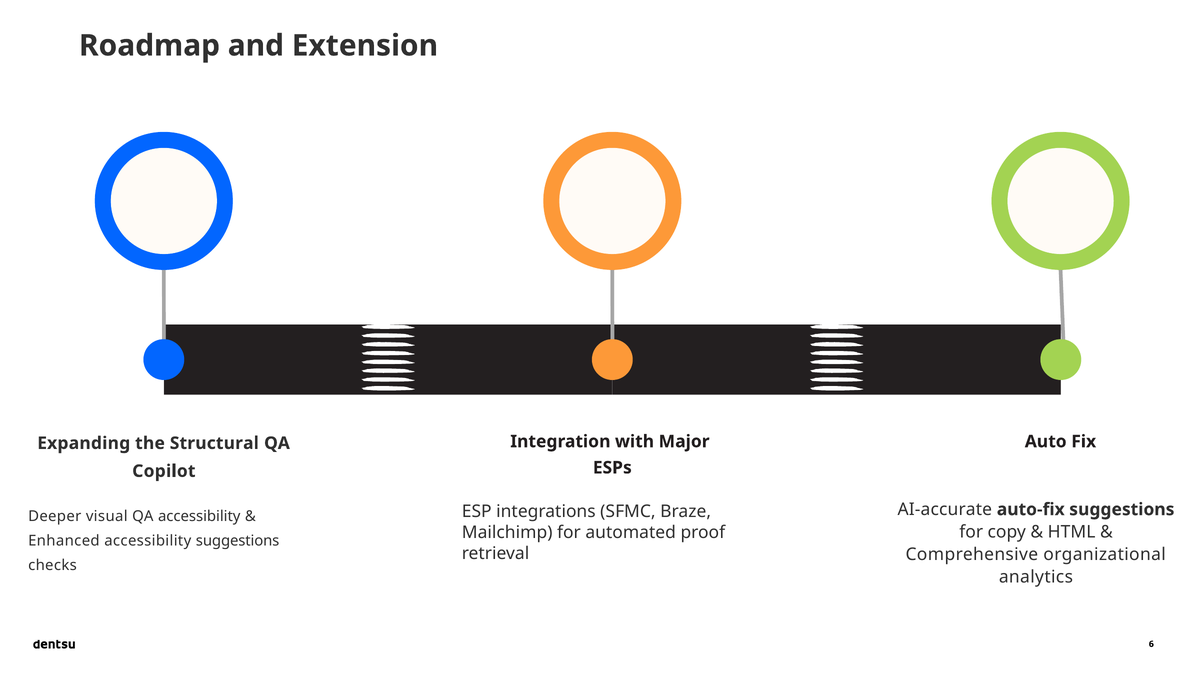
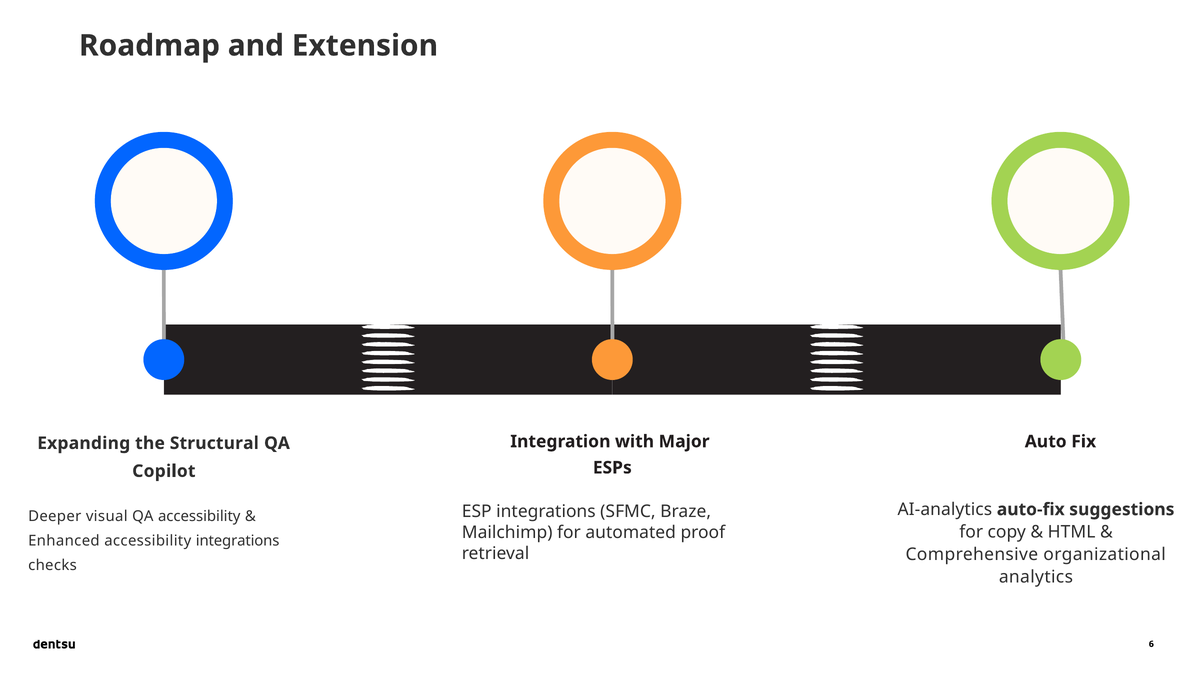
AI-accurate: AI-accurate -> AI-analytics (945, 509)
accessibility suggestions: suggestions -> integrations (238, 541)
